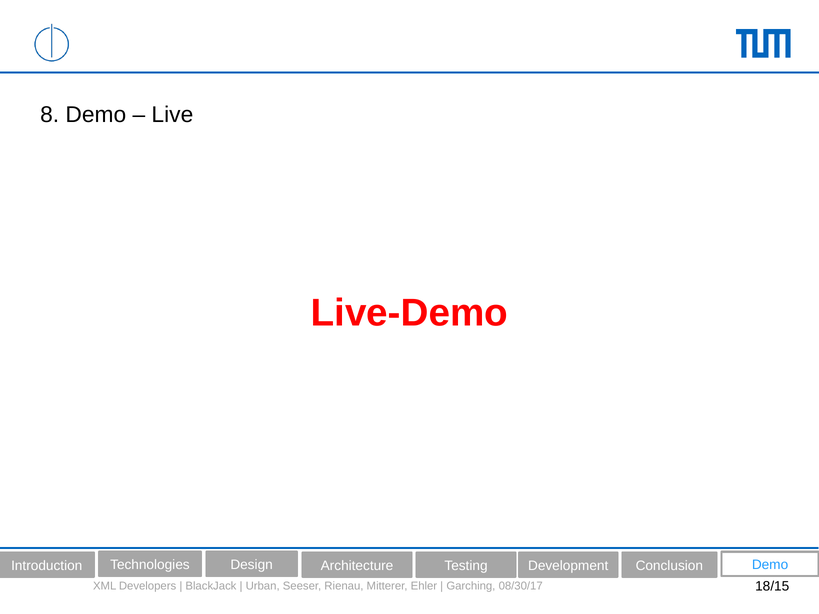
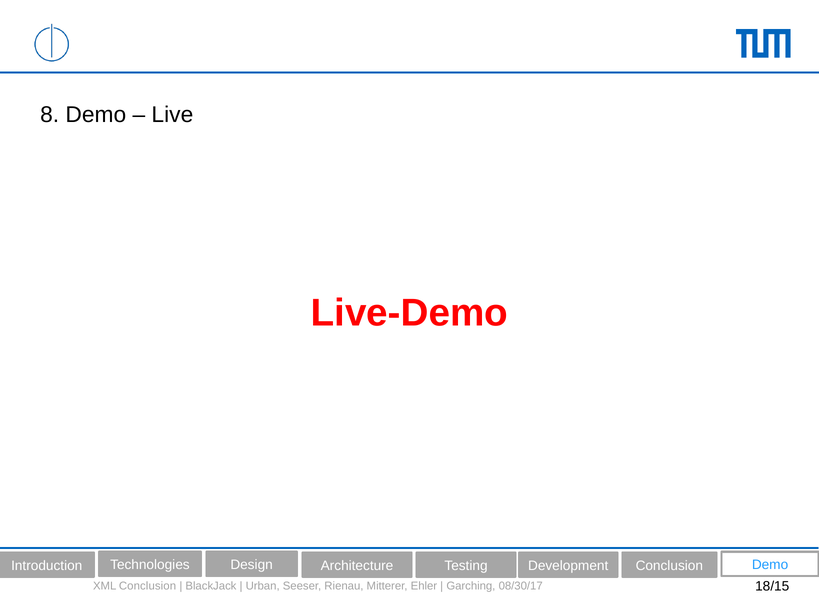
XML Developers: Developers -> Conclusion (148, 586)
